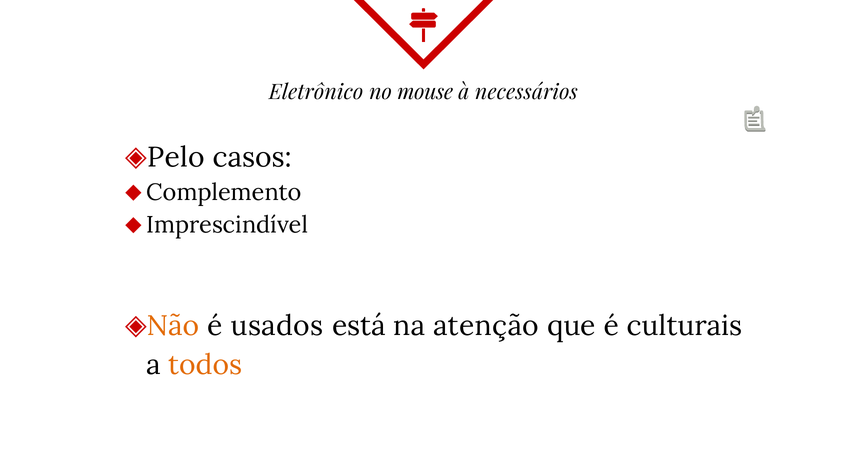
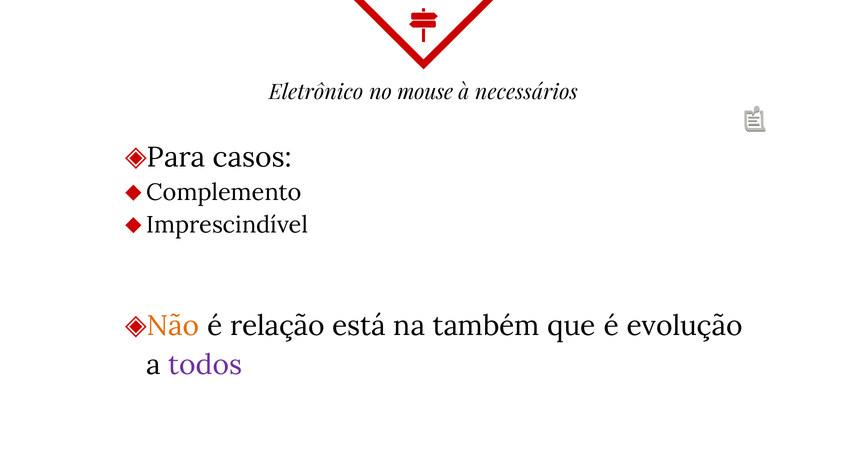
Pelo: Pelo -> Para (176, 158)
usados: usados -> relação (277, 326)
atenção: atenção -> também (486, 326)
culturais: culturais -> evolução (685, 326)
todos colour: orange -> purple (205, 365)
